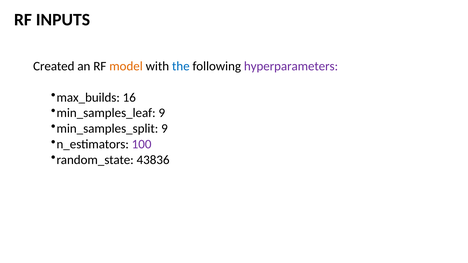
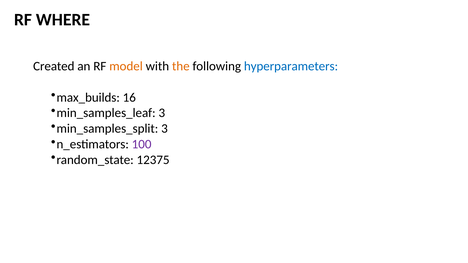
INPUTS: INPUTS -> WHERE (63, 20)
the colour: blue -> orange (181, 66)
hyperparameters colour: purple -> blue (291, 66)
min_samples_leaf 9: 9 -> 3 (162, 113)
min_samples_split 9: 9 -> 3 (164, 129)
43836: 43836 -> 12375 (153, 160)
